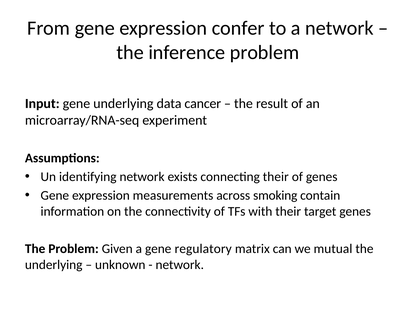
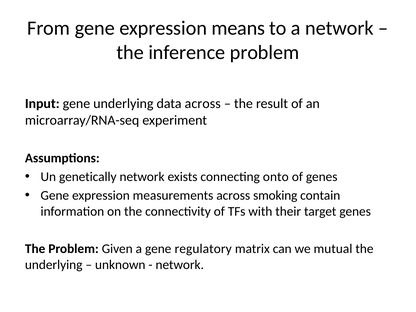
confer: confer -> means (238, 28)
data cancer: cancer -> across (203, 104)
identifying: identifying -> genetically (88, 177)
connecting their: their -> onto (276, 177)
